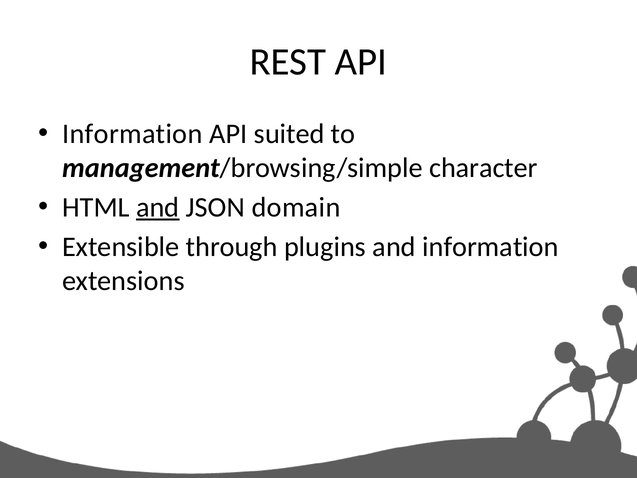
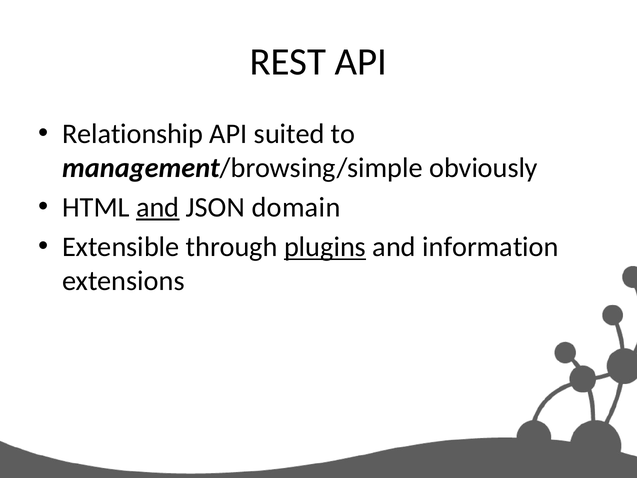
Information: Information -> Relationship (133, 134)
character: character -> obviously (483, 168)
plugins underline: none -> present (325, 247)
